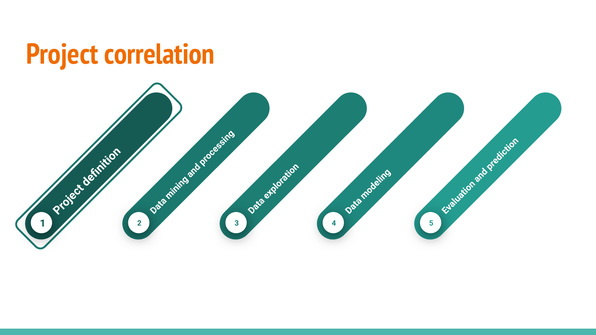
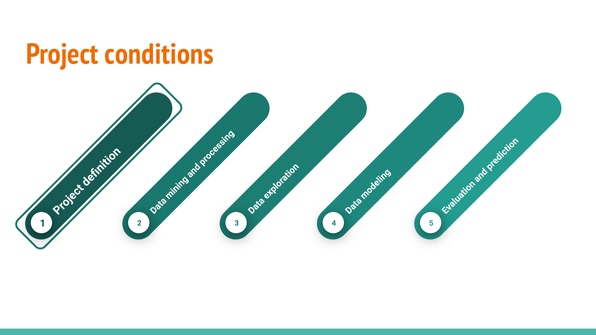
correlation: correlation -> conditions (159, 54)
